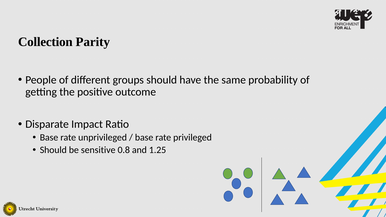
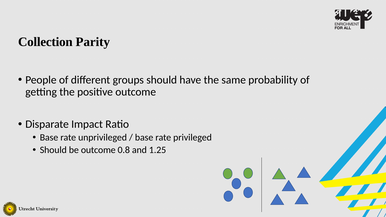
be sensitive: sensitive -> outcome (98, 150)
